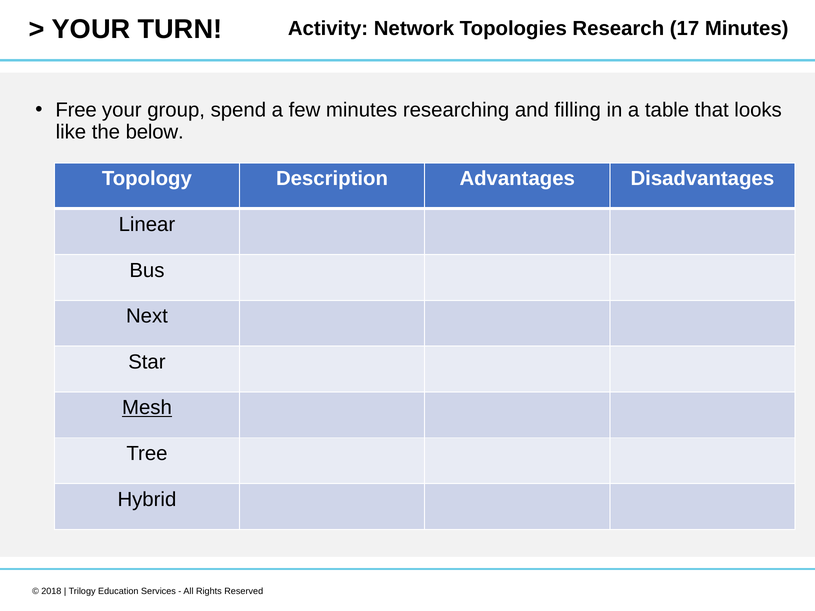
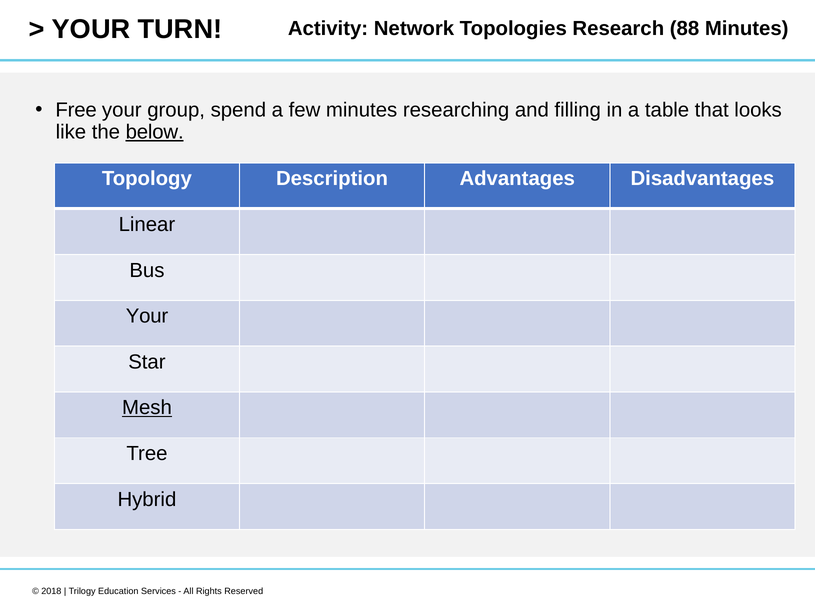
17: 17 -> 88 (685, 29)
below underline: none -> present (155, 132)
Next: Next -> Your (147, 316)
